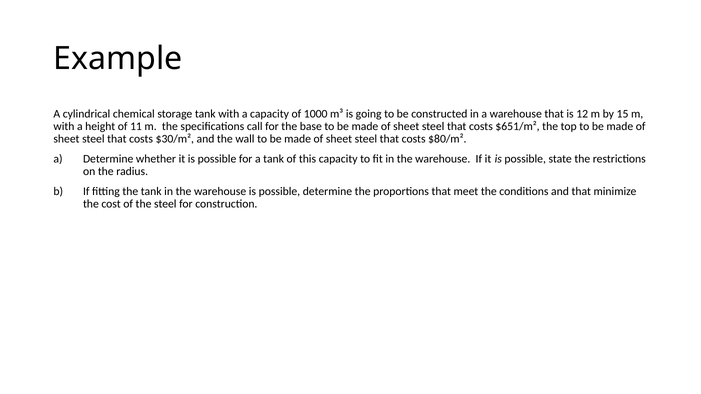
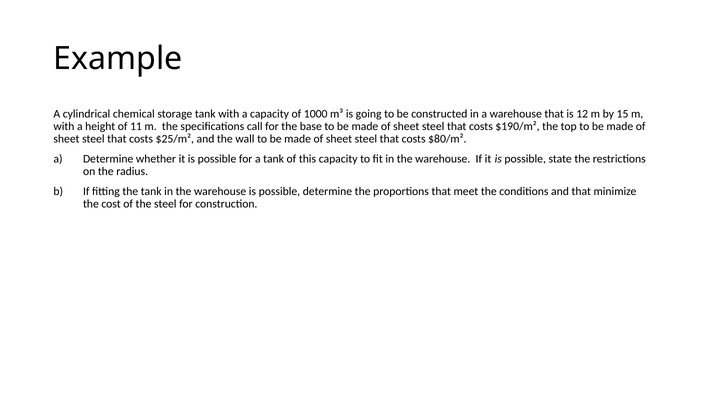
$651/m²: $651/m² -> $190/m² (518, 126)
$30/m²: $30/m² -> $25/m² (175, 139)
